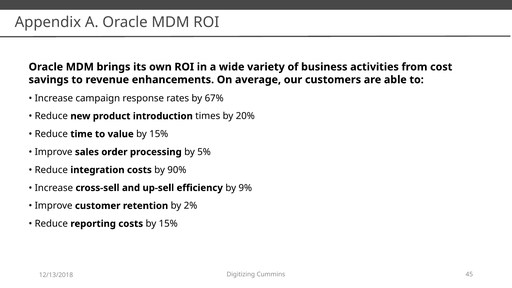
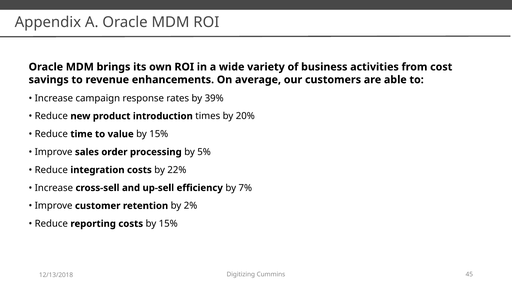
67%: 67% -> 39% (214, 98)
90%: 90% -> 22% (177, 170)
9%: 9% -> 7% (245, 188)
